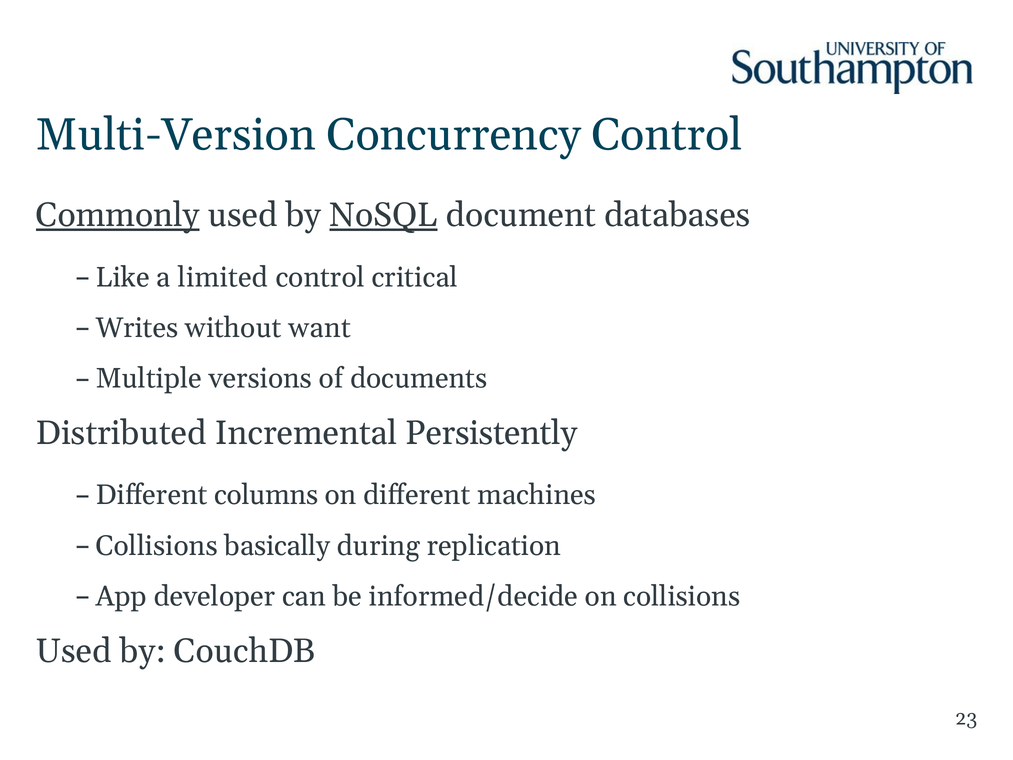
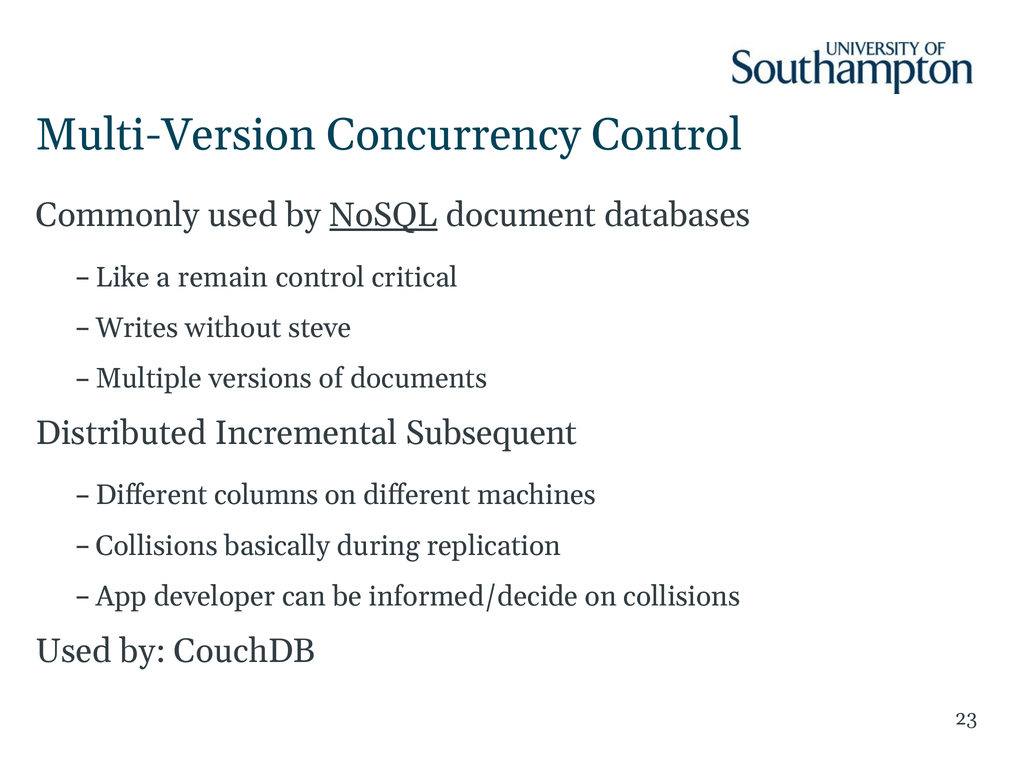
Commonly underline: present -> none (118, 215)
limited: limited -> remain (223, 277)
want: want -> steve (320, 328)
Persistently: Persistently -> Subsequent (491, 433)
